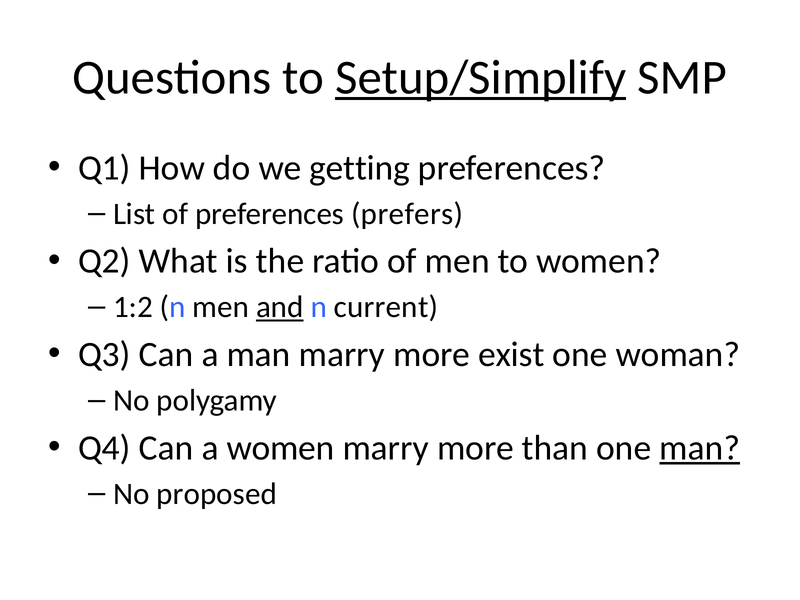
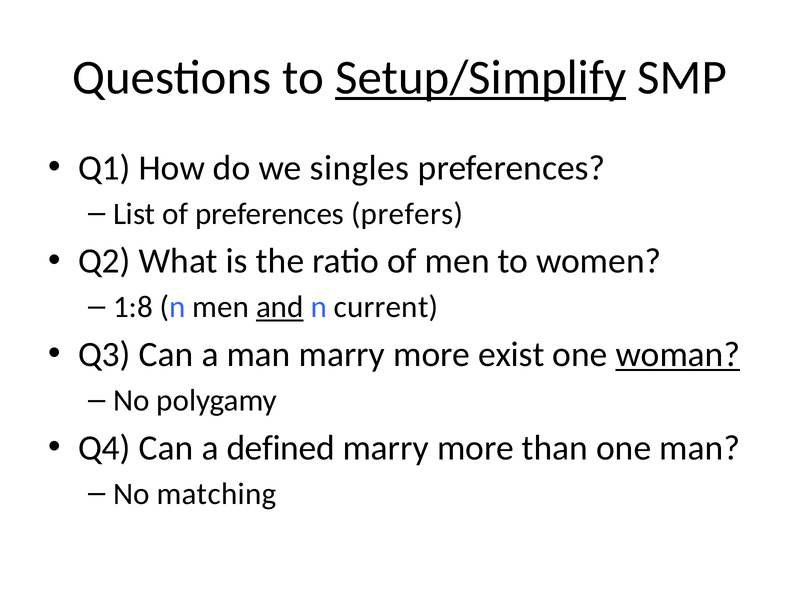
getting: getting -> singles (359, 168)
1:2: 1:2 -> 1:8 (133, 307)
woman underline: none -> present (678, 355)
a women: women -> defined (281, 448)
man underline: present -> none (700, 448)
proposed: proposed -> matching (217, 494)
